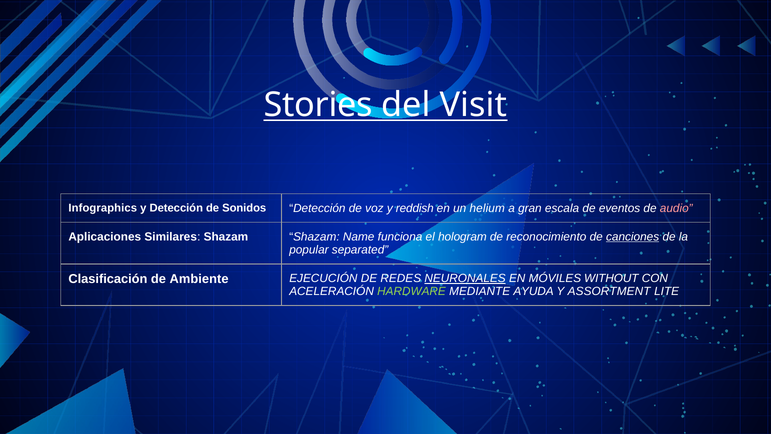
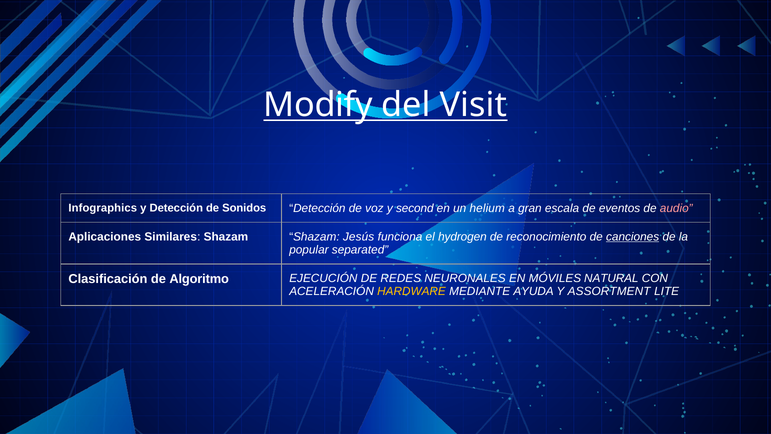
Stories: Stories -> Modify (318, 105)
reddish: reddish -> second (415, 208)
Name: Name -> Jesús (359, 237)
hologram: hologram -> hydrogen (462, 237)
Ambiente: Ambiente -> Algoritmo (199, 279)
NEURONALES underline: present -> none (465, 278)
WITHOUT: WITHOUT -> NATURAL (611, 278)
HARDWARE colour: light green -> yellow (412, 291)
